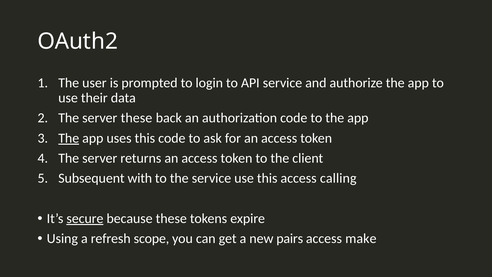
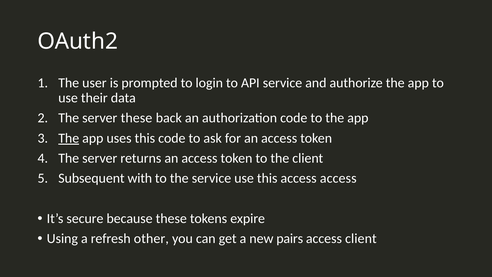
access calling: calling -> access (338, 178)
secure underline: present -> none (85, 218)
scope: scope -> other (151, 239)
access make: make -> client (361, 239)
